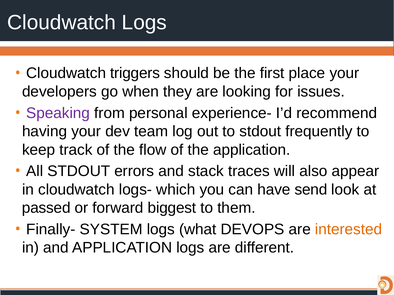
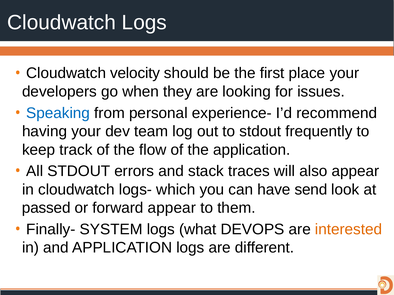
triggers: triggers -> velocity (135, 73)
Speaking colour: purple -> blue (58, 113)
forward biggest: biggest -> appear (172, 208)
